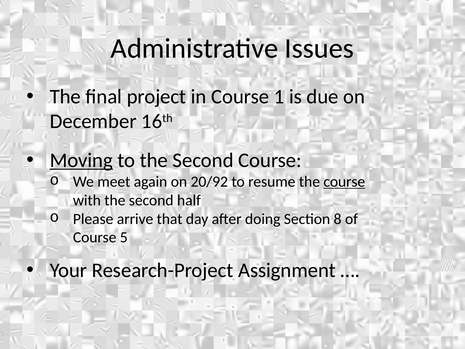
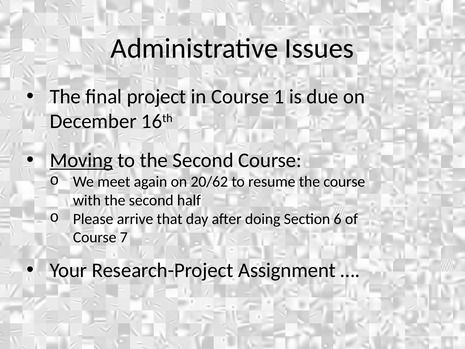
20/92: 20/92 -> 20/62 (209, 182)
course underline: present -> none (344, 182)
8: 8 -> 6 (338, 219)
5: 5 -> 7 (124, 237)
